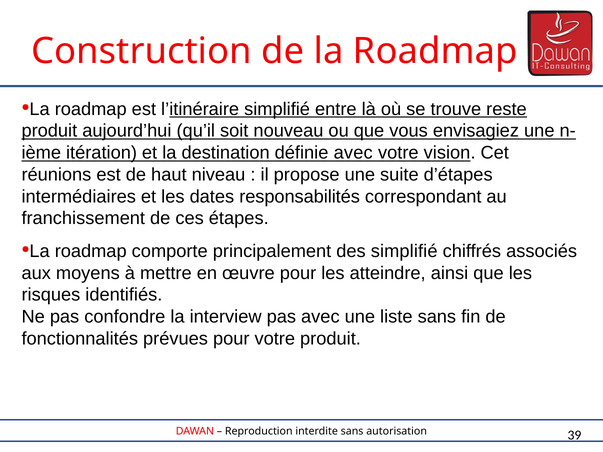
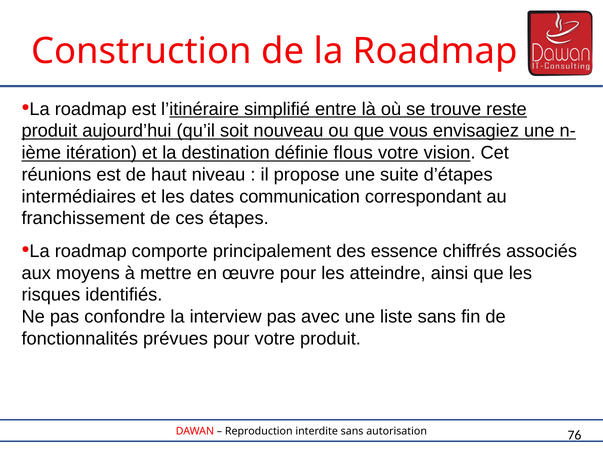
définie avec: avec -> flous (353, 153)
responsabilités: responsabilités -> communication (300, 197)
des simplifié: simplifié -> essence (404, 251)
39: 39 -> 76 (574, 436)
